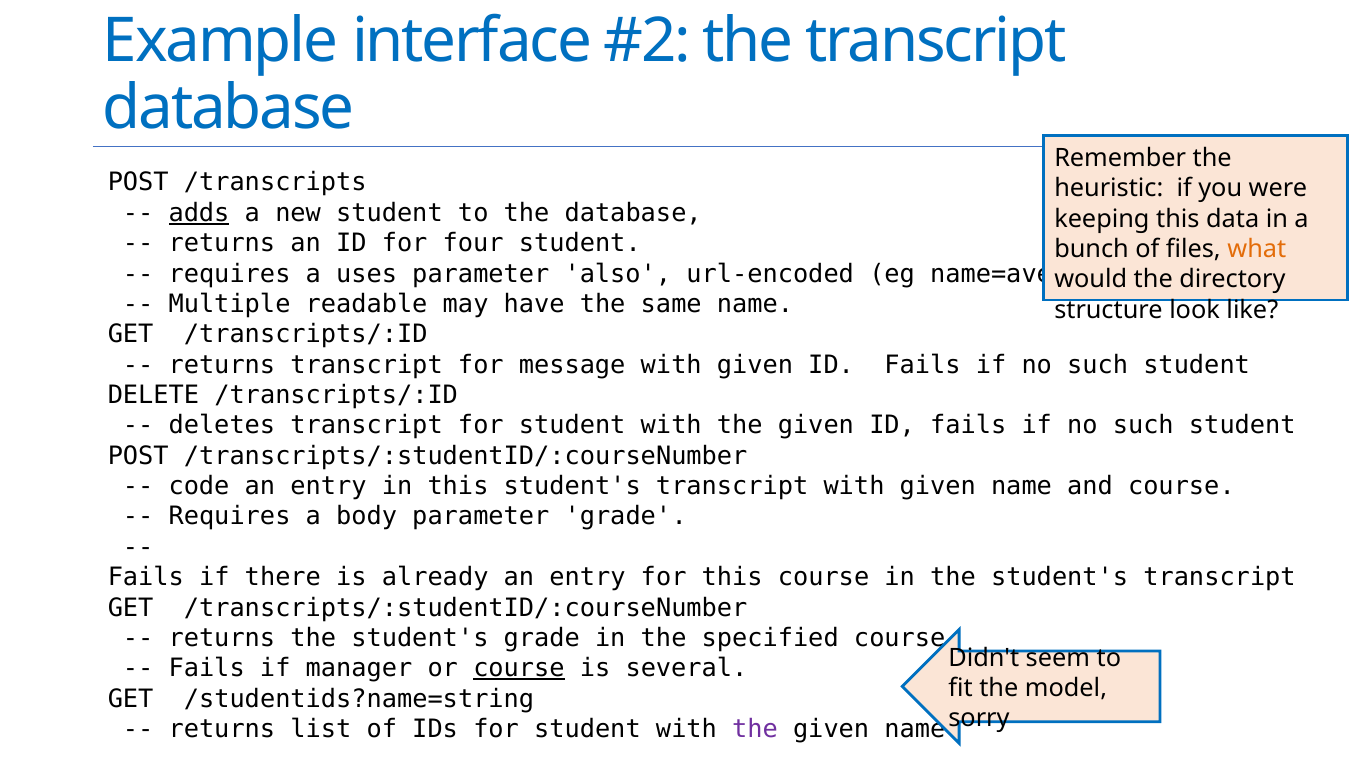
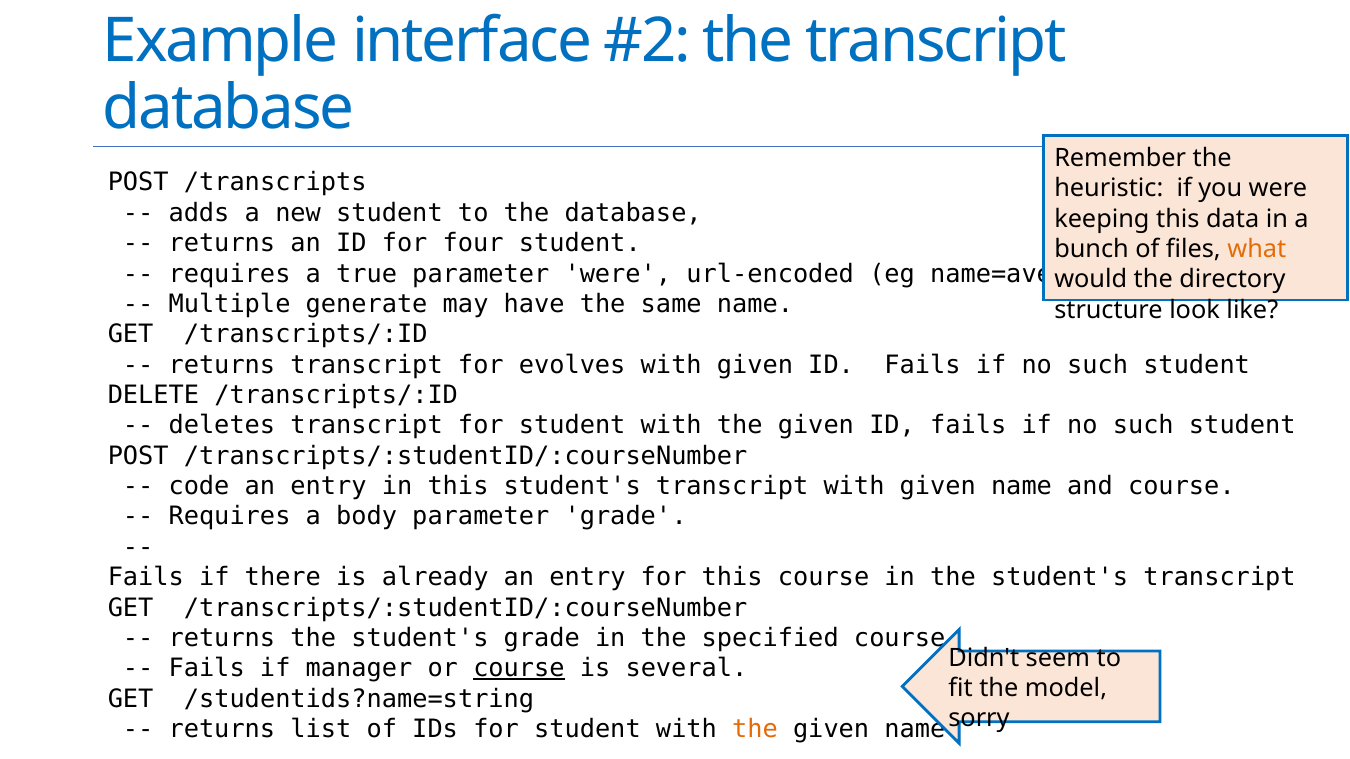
adds underline: present -> none (199, 213)
uses: uses -> true (367, 274)
parameter also: also -> were (618, 274)
readable: readable -> generate (367, 304)
message: message -> evolves (572, 365)
the colour: purple -> orange (755, 729)
